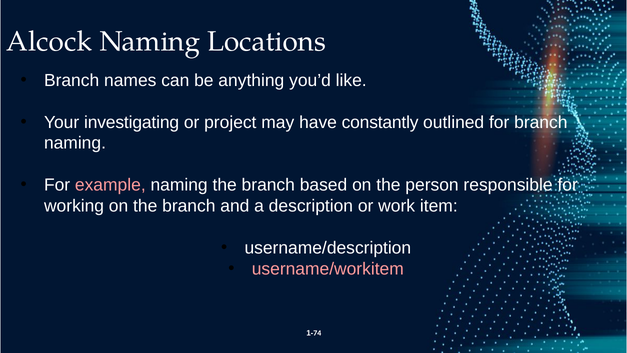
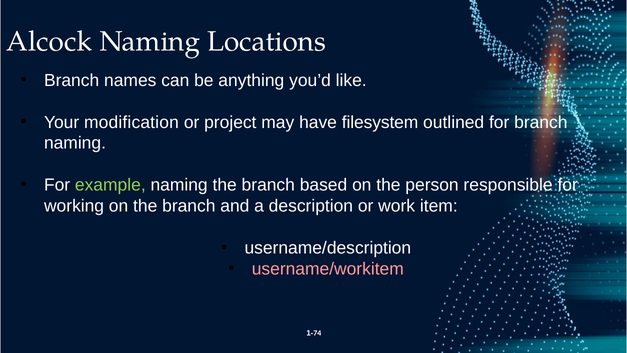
investigating: investigating -> modification (131, 122)
constantly: constantly -> filesystem (380, 122)
example colour: pink -> light green (110, 185)
